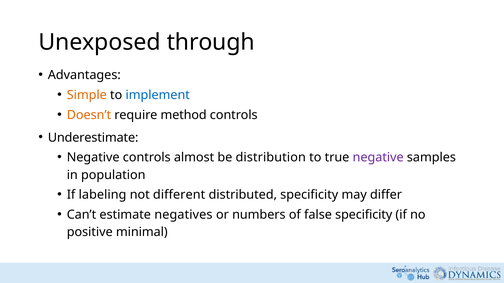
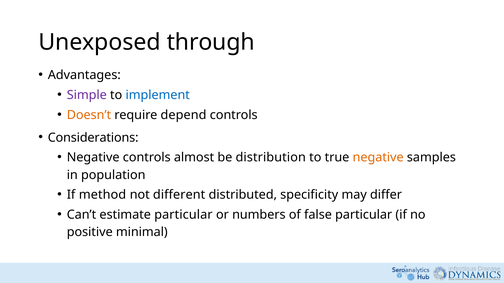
Simple colour: orange -> purple (87, 95)
method: method -> depend (183, 115)
Underestimate: Underestimate -> Considerations (93, 138)
negative colour: purple -> orange (378, 158)
labeling: labeling -> method (102, 195)
estimate negatives: negatives -> particular (183, 215)
false specificity: specificity -> particular (364, 215)
